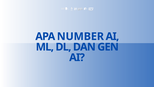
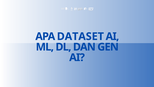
NUMBER: NUMBER -> DATASET (80, 36)
